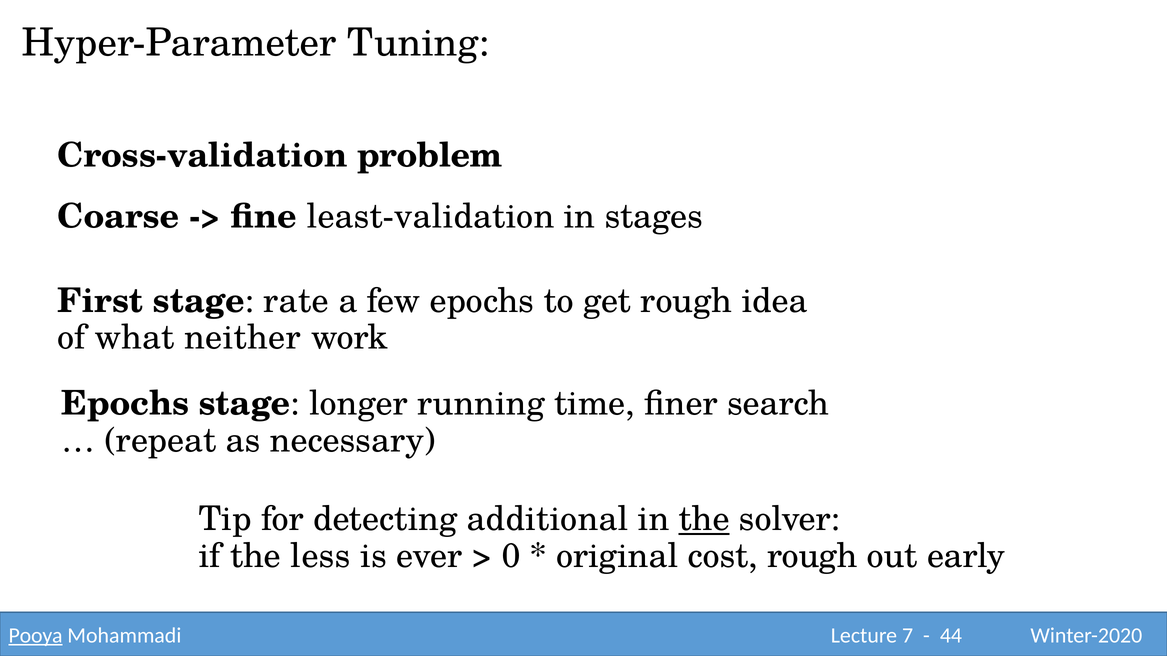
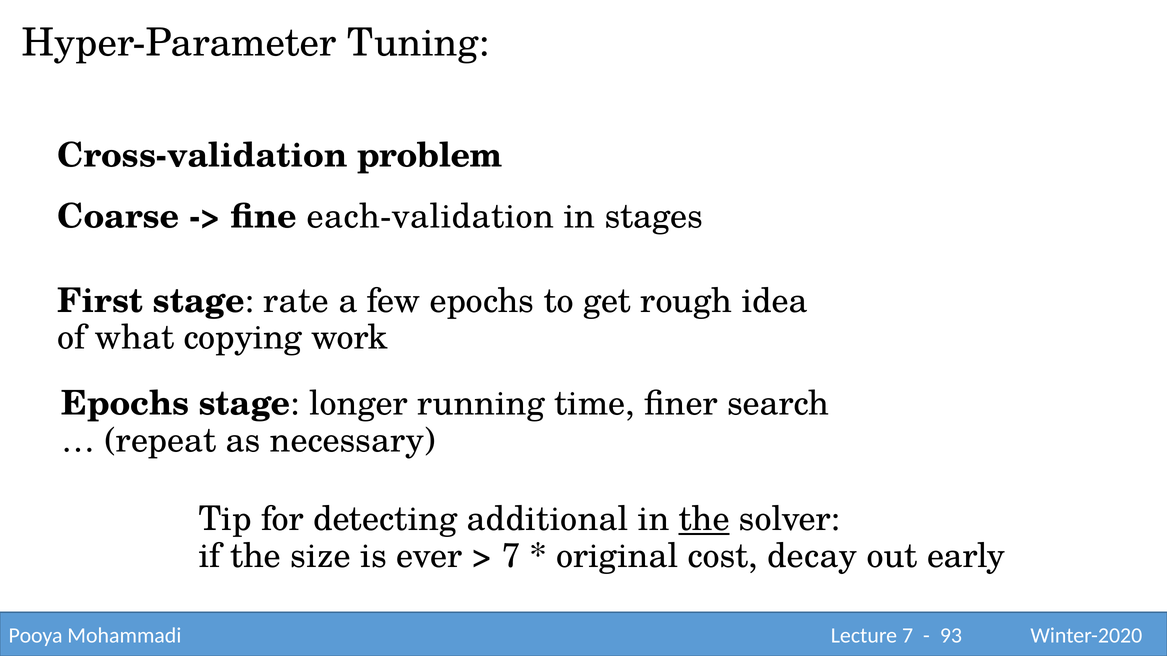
least-validation: least-validation -> each-validation (430, 217)
neither: neither -> copying (243, 338)
less: less -> size (321, 556)
0: 0 -> 7 (511, 556)
cost rough: rough -> decay (812, 556)
Pooya underline: present -> none (36, 636)
44: 44 -> 93 (951, 636)
